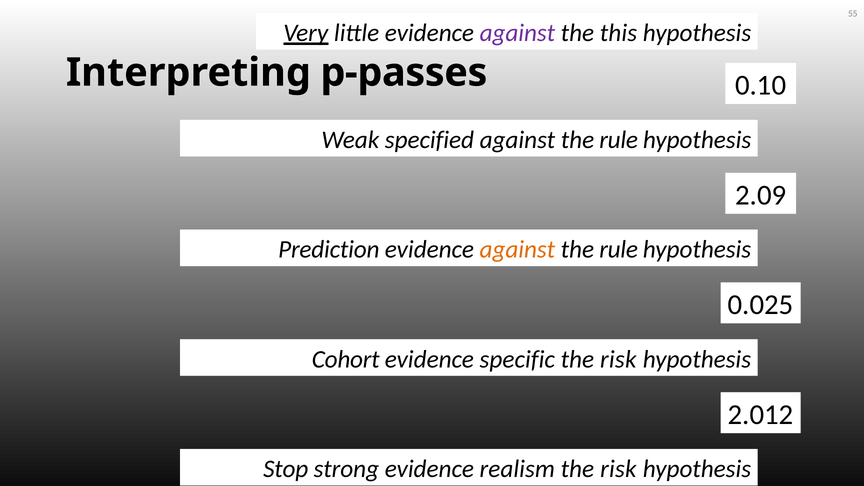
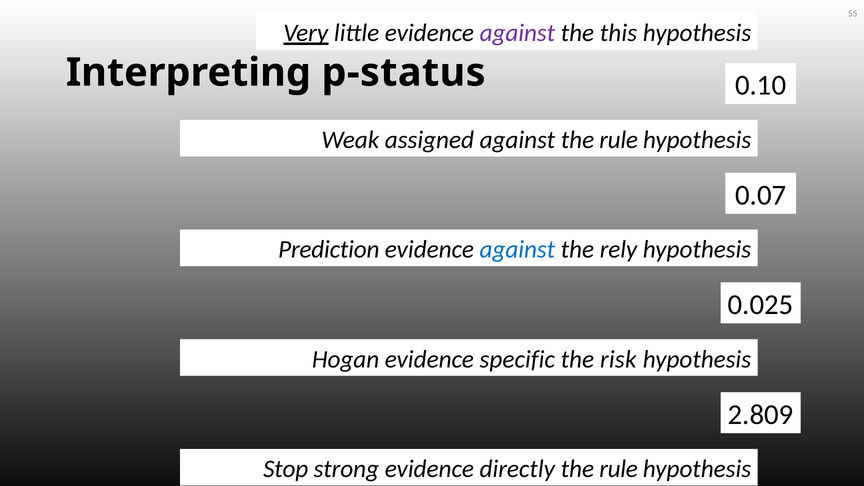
p-passes: p-passes -> p-status (404, 73)
specified: specified -> assigned (429, 140)
2.09: 2.09 -> 0.07 (761, 195)
against colour: orange -> blue (517, 250)
rule: rule -> rely (619, 250)
Cohort: Cohort -> Hogan (346, 359)
2.012: 2.012 -> 2.809 (761, 415)
realism: realism -> directly (517, 469)
risk: risk -> rule (619, 469)
